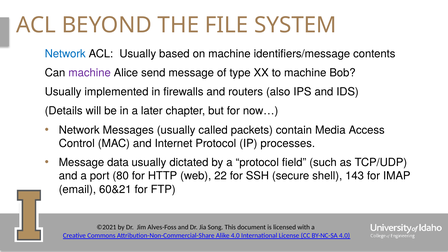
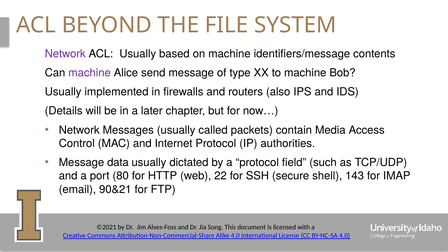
Network colour: blue -> purple (65, 54)
processes: processes -> authorities (288, 143)
60&21: 60&21 -> 90&21 (115, 189)
